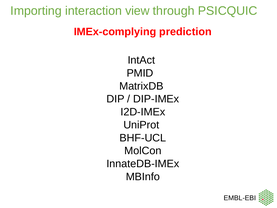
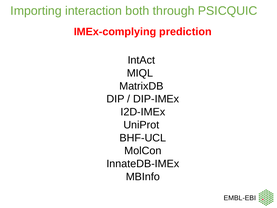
view: view -> both (137, 11)
PMID: PMID -> MIQL (140, 73)
